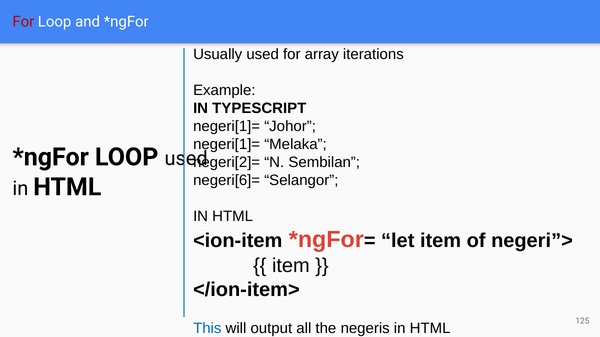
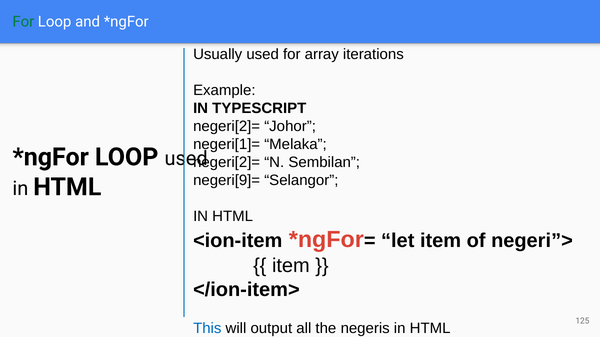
For colour: red -> green (23, 22)
negeri[1]=: negeri[1]= -> negeri[2]= (227, 127)
negeri[6]=: negeri[6]= -> negeri[9]= (227, 181)
